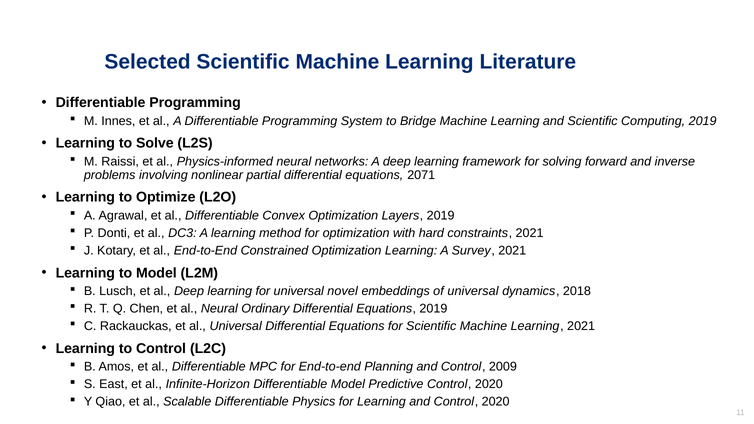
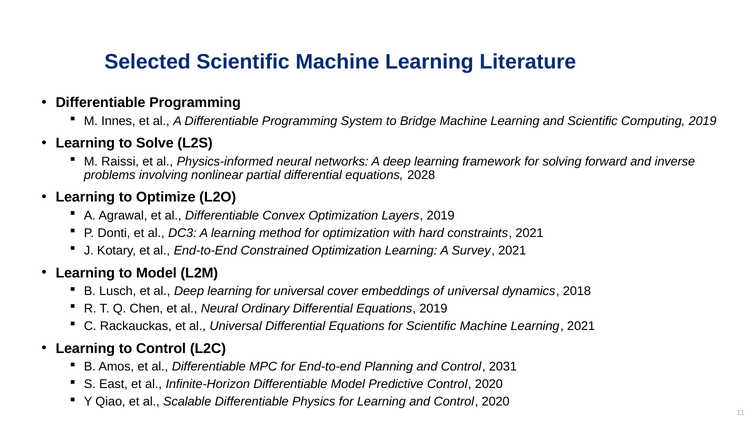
2071: 2071 -> 2028 (421, 175)
novel: novel -> cover (343, 291)
2009: 2009 -> 2031 (503, 367)
